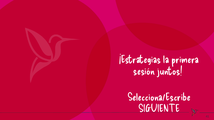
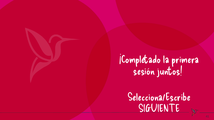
¡Estrategias: ¡Estrategias -> ¡Completado (140, 60)
